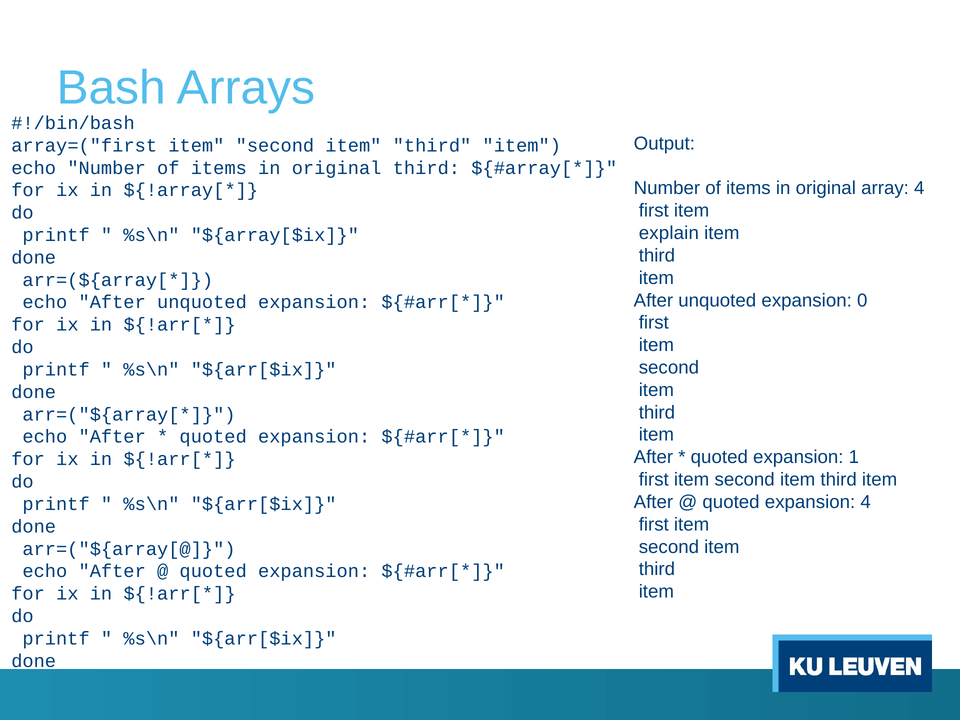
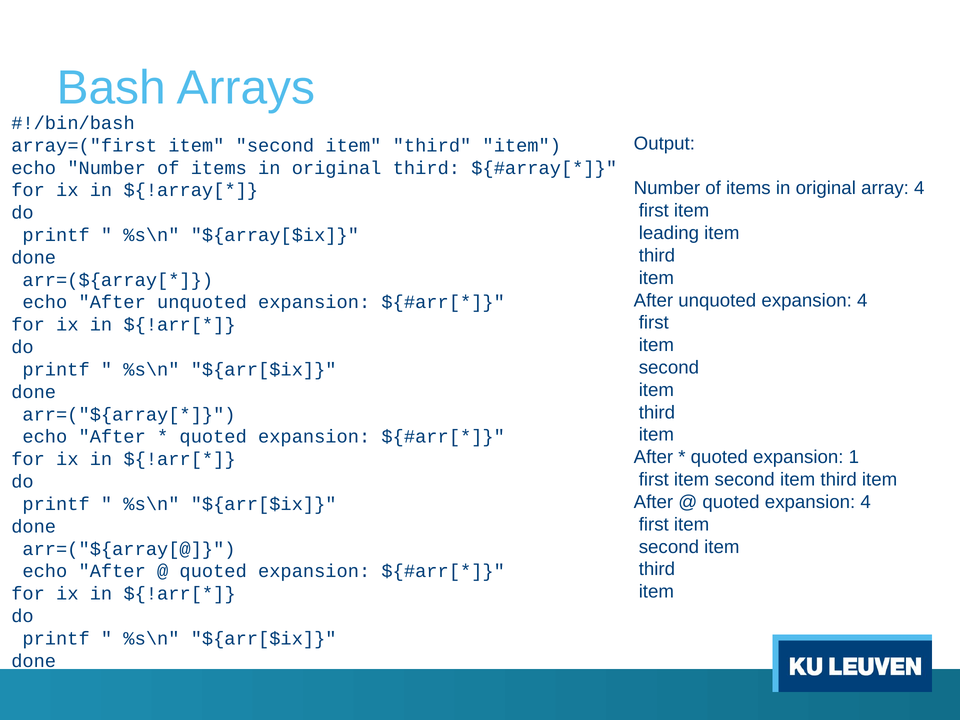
explain: explain -> leading (669, 233)
unquoted expansion 0: 0 -> 4 (862, 300)
